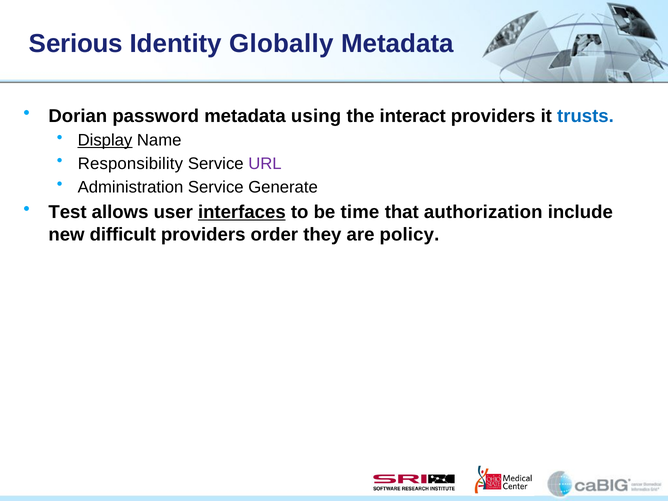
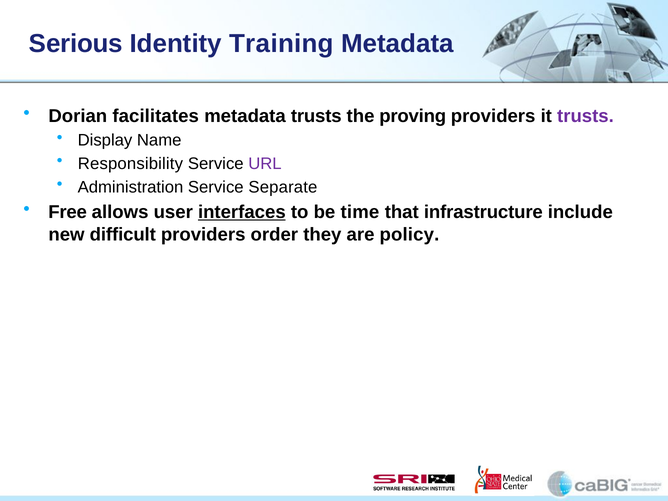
Globally: Globally -> Training (281, 44)
password: password -> facilitates (156, 116)
metadata using: using -> trusts (316, 116)
interact: interact -> proving (413, 116)
trusts colour: blue -> purple (585, 116)
Display underline: present -> none (105, 140)
Generate: Generate -> Separate (283, 187)
Test: Test -> Free (68, 212)
authorization: authorization -> infrastructure (483, 212)
